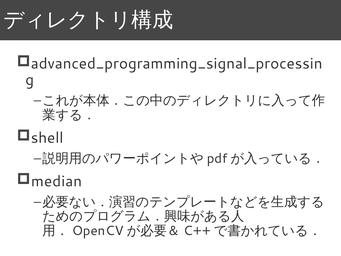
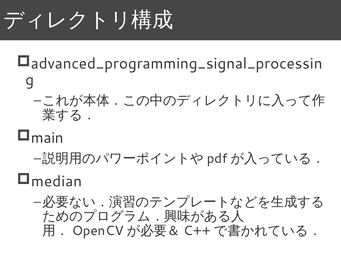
shell: shell -> main (47, 138)
